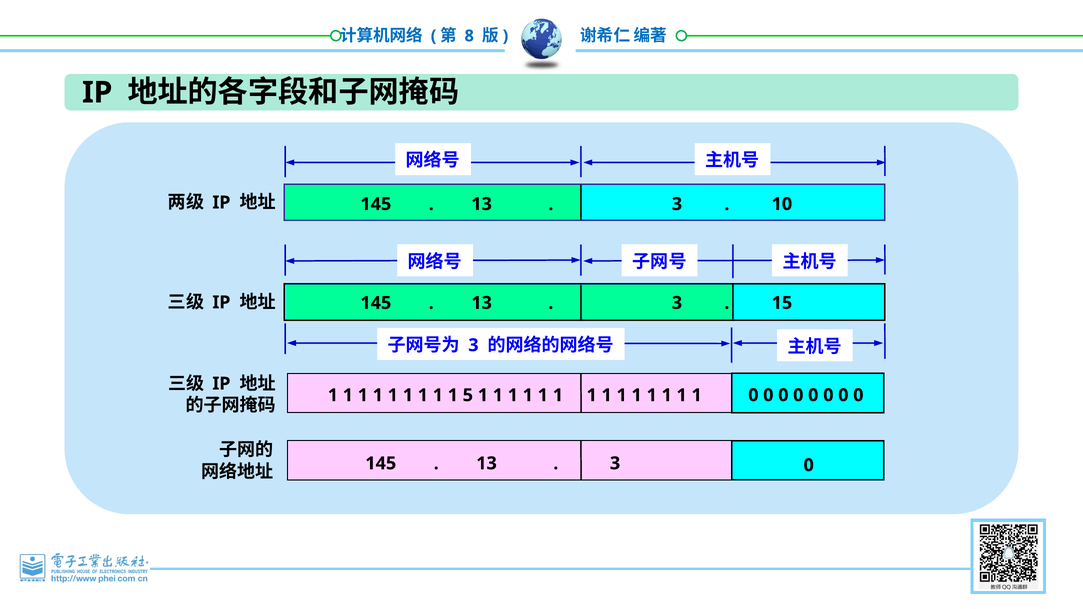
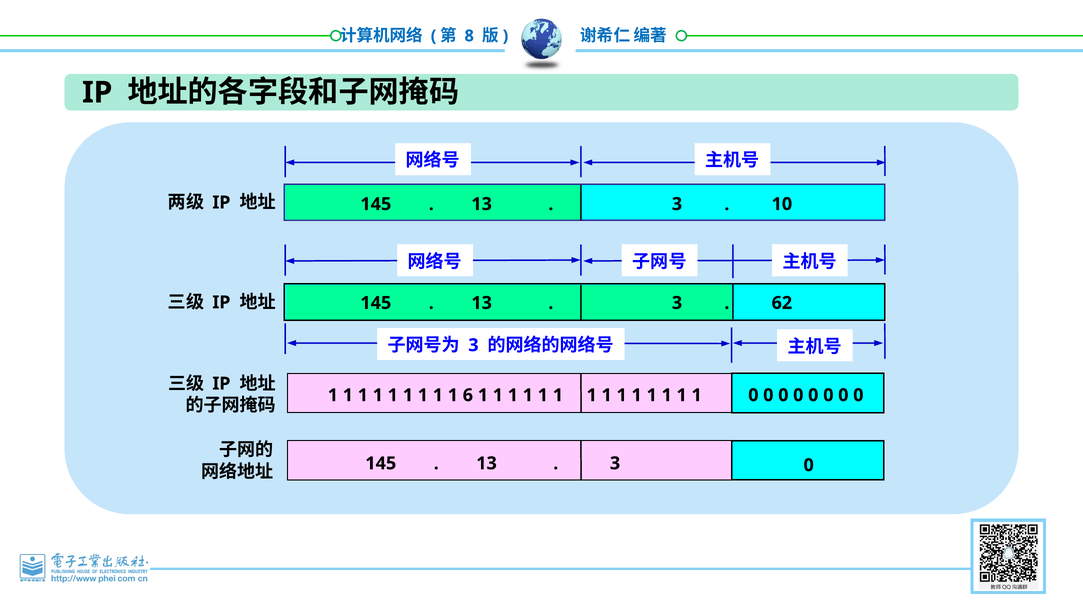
15: 15 -> 62 (782, 303)
5: 5 -> 6 (468, 395)
